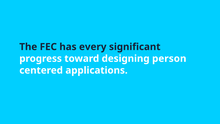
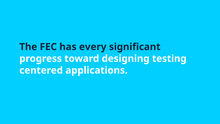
person: person -> testing (169, 58)
